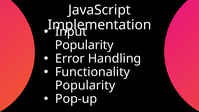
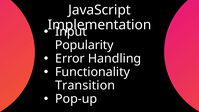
Popularity: Popularity -> Transition (85, 85)
